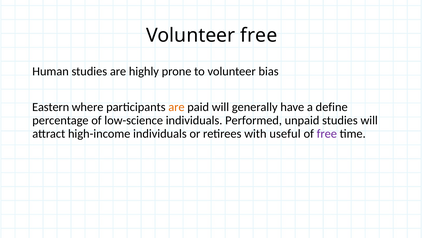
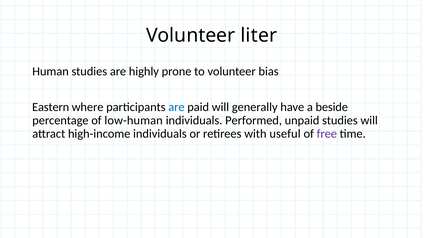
Volunteer free: free -> liter (259, 36)
are colour: orange -> blue (176, 107)
define: define -> beside (332, 107)
low-science: low-science -> low-human (134, 121)
